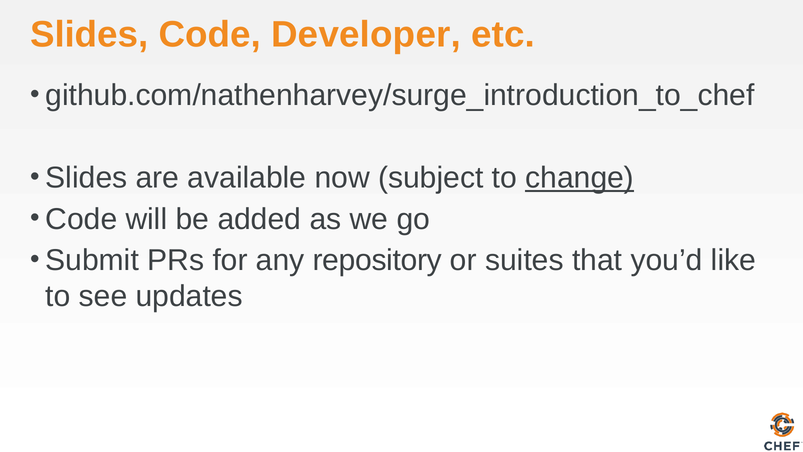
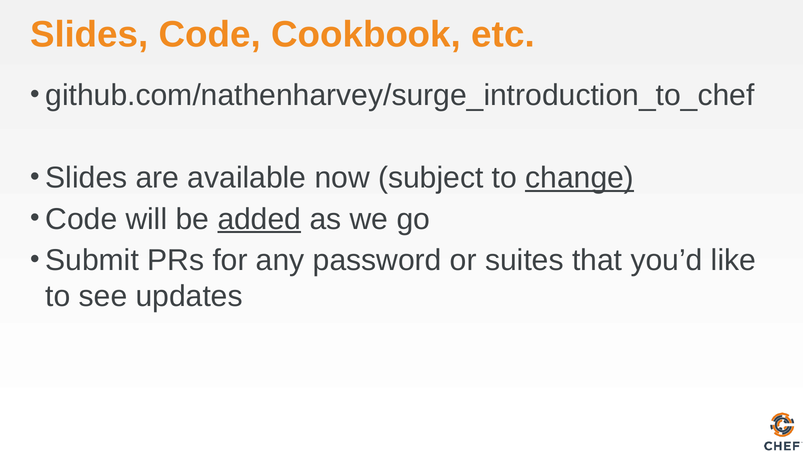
Developer: Developer -> Cookbook (366, 35)
added underline: none -> present (259, 219)
repository: repository -> password (377, 260)
